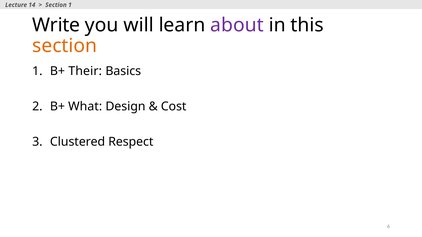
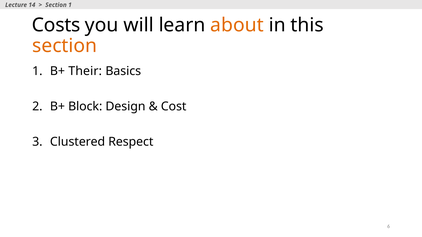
Write: Write -> Costs (56, 25)
about colour: purple -> orange (237, 25)
What: What -> Block (85, 107)
